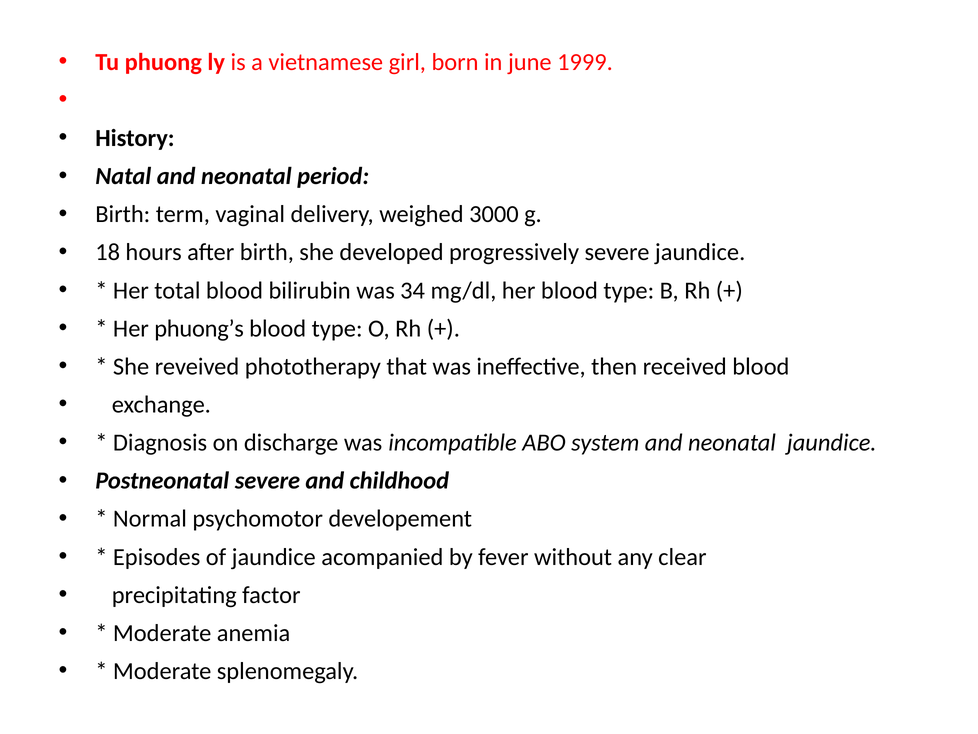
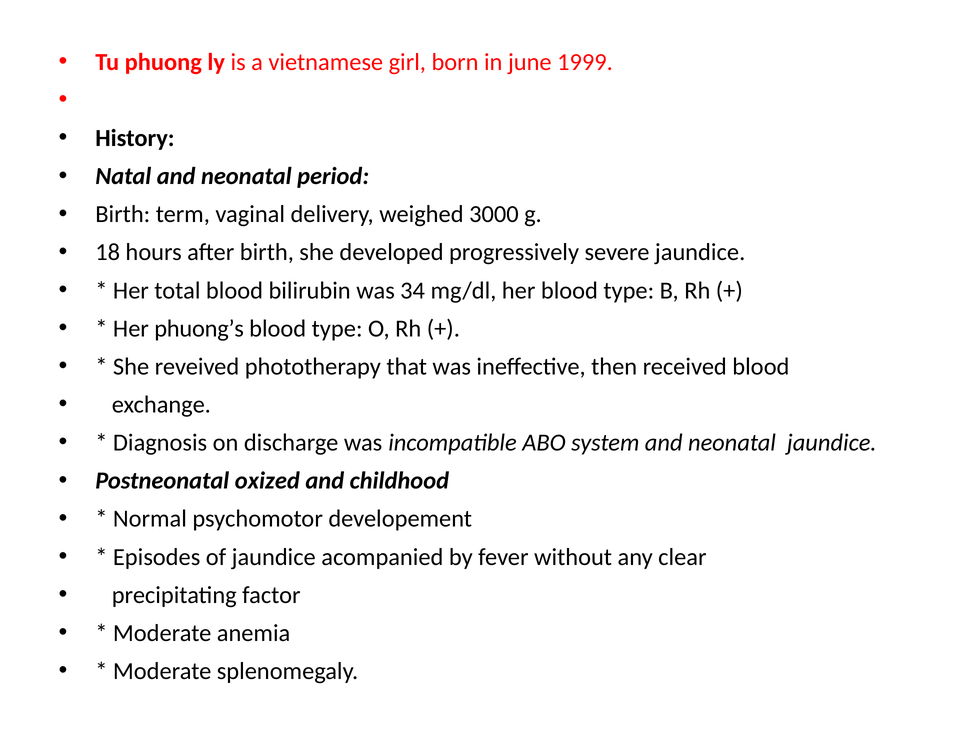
Postneonatal severe: severe -> oxized (267, 480)
